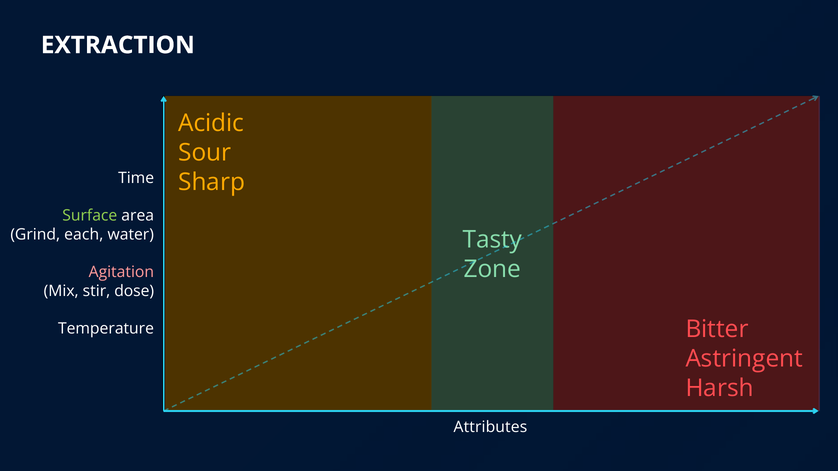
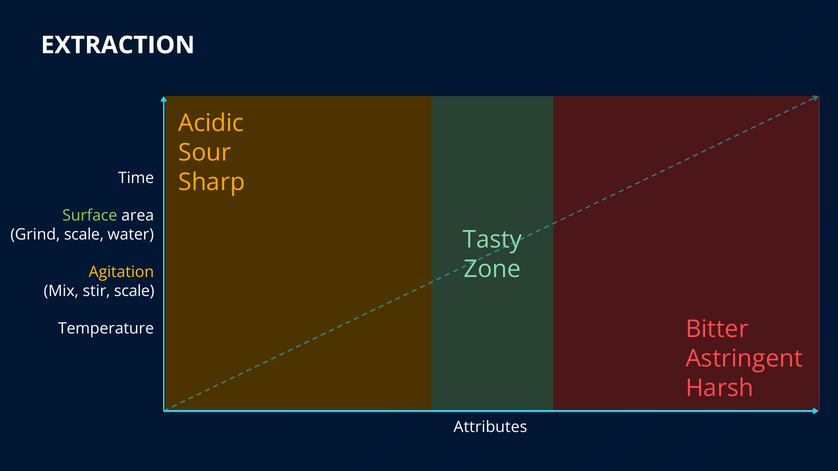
Grind each: each -> scale (84, 235)
Agitation colour: pink -> yellow (121, 272)
stir dose: dose -> scale (134, 291)
